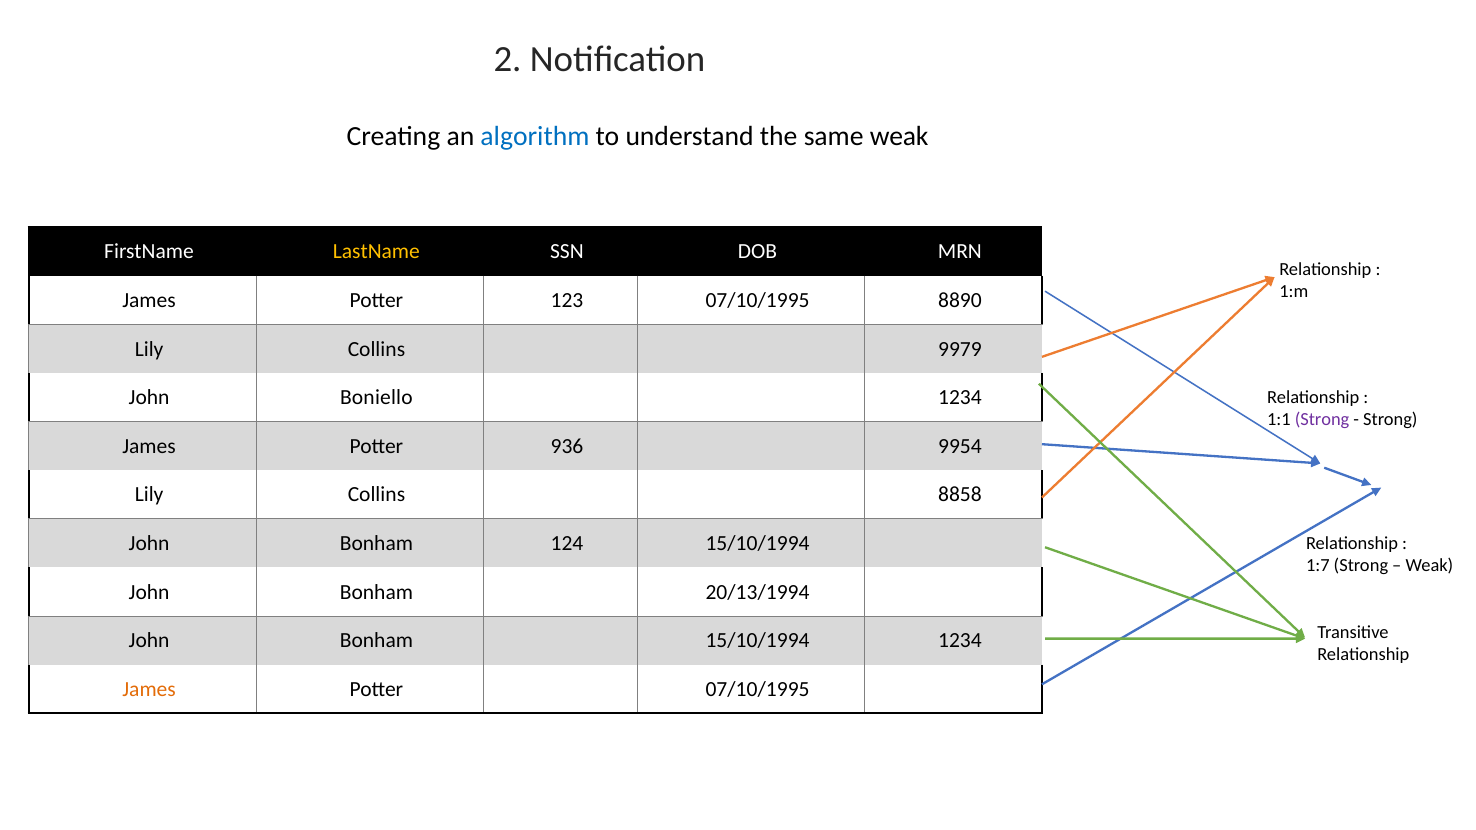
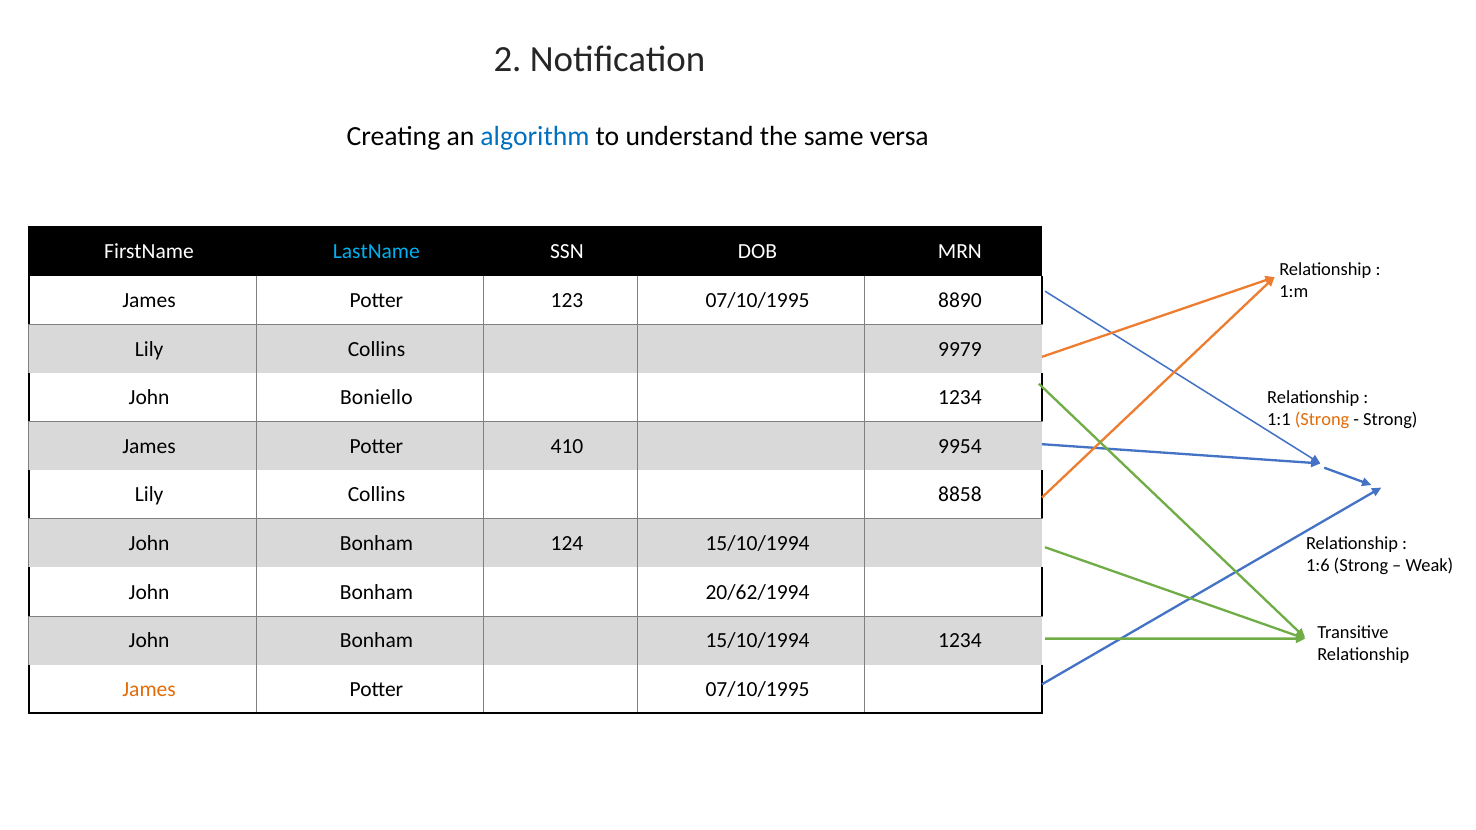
same weak: weak -> versa (899, 136)
LastName colour: yellow -> light blue (376, 252)
Strong colour: purple -> orange (1322, 420)
936: 936 -> 410 (567, 446)
1:7: 1:7 -> 1:6 (1318, 566)
20/13/1994: 20/13/1994 -> 20/62/1994 (758, 592)
